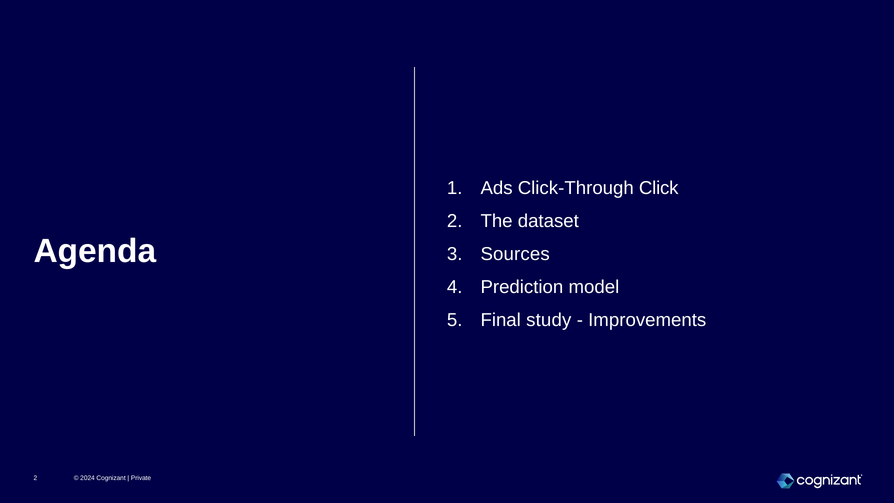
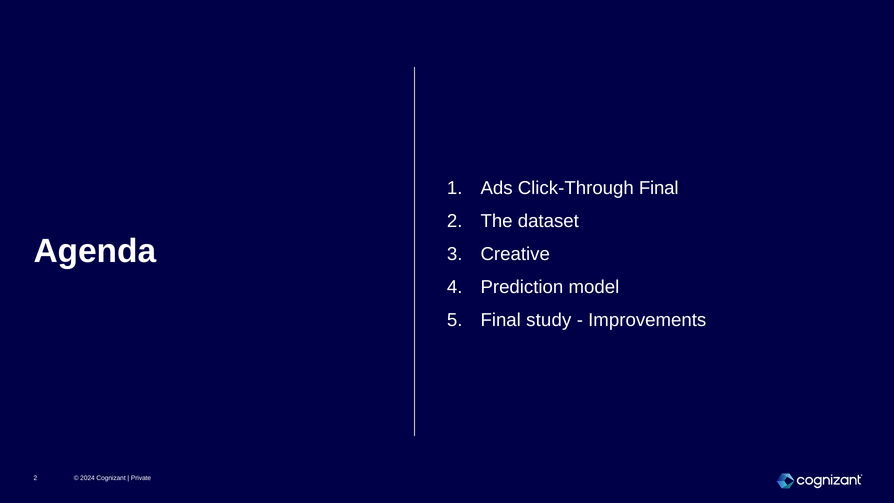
Click-Through Click: Click -> Final (659, 188)
Sources: Sources -> Creative (515, 254)
